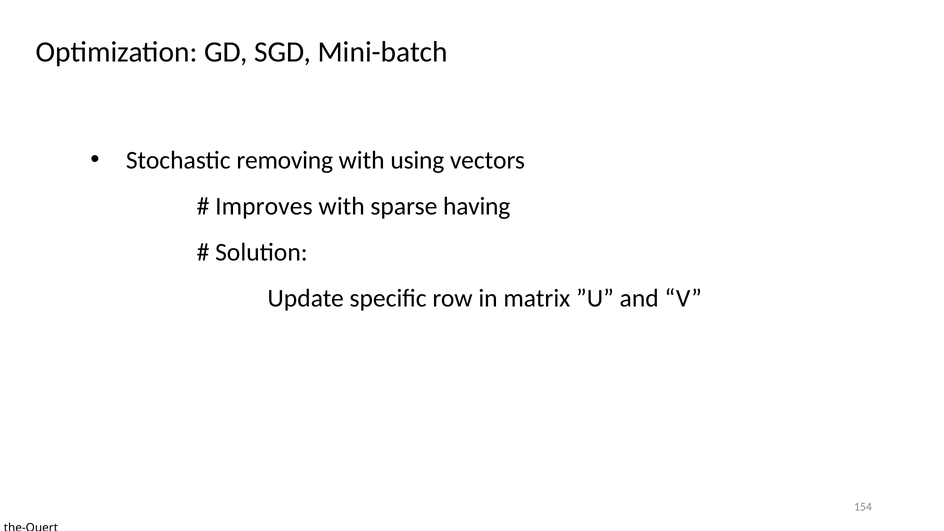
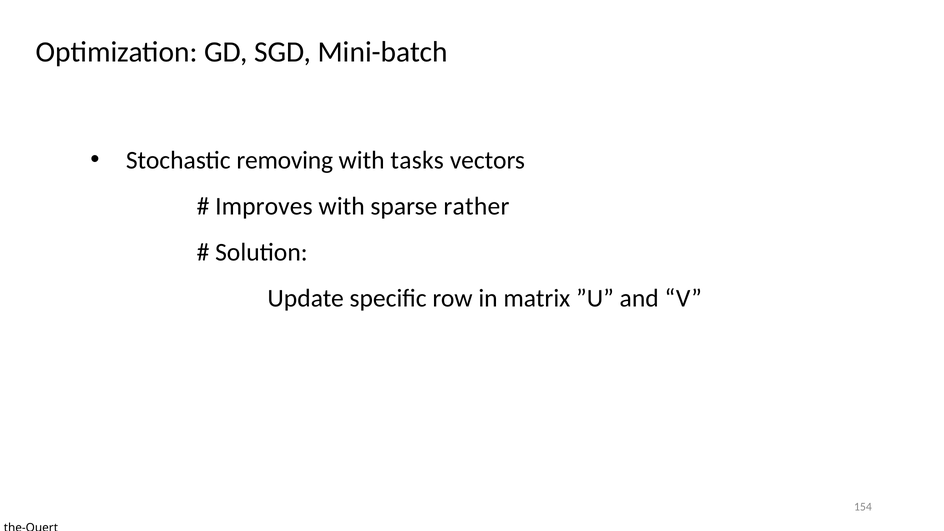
using: using -> tasks (417, 160)
having: having -> rather (476, 206)
